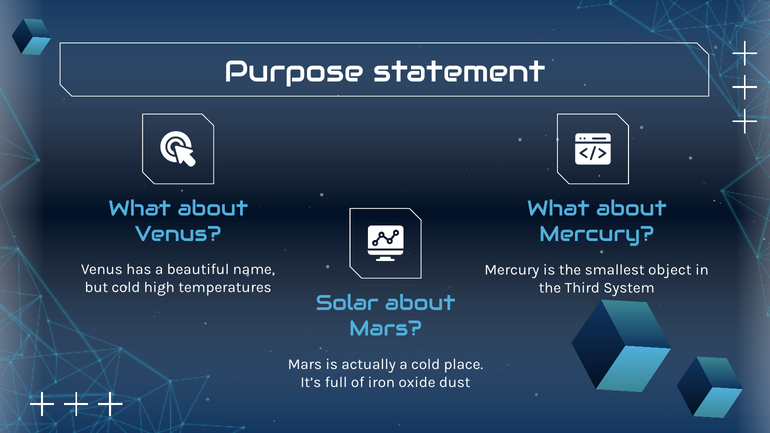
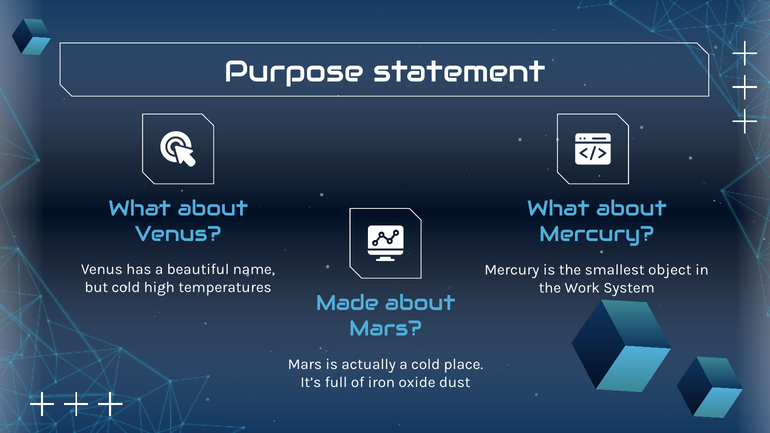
Third: Third -> Work (582, 288)
Solar: Solar -> Made (347, 303)
